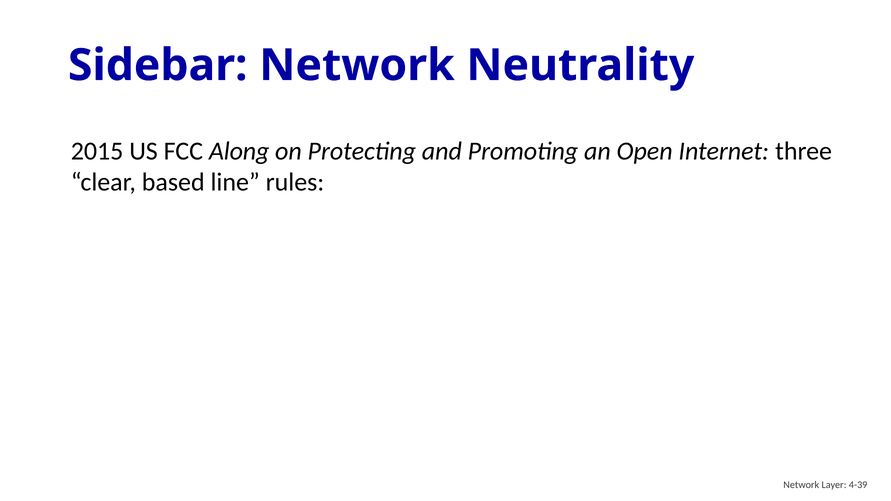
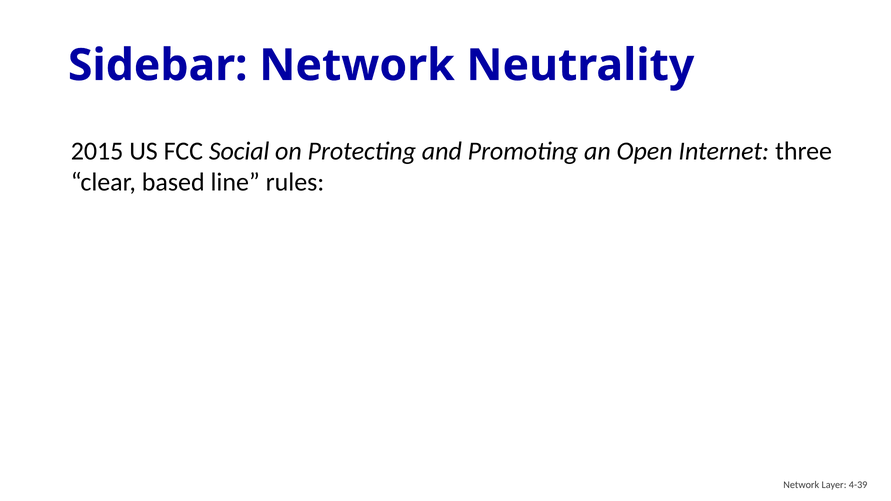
Along: Along -> Social (239, 151)
